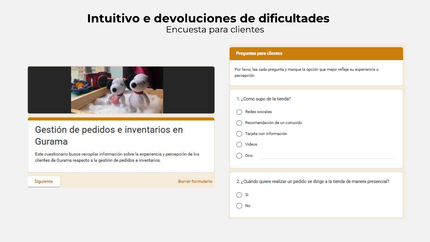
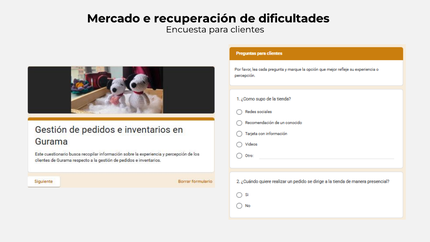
Intuitivo: Intuitivo -> Mercado (113, 19)
devoluciones: devoluciones -> recuperación (195, 19)
